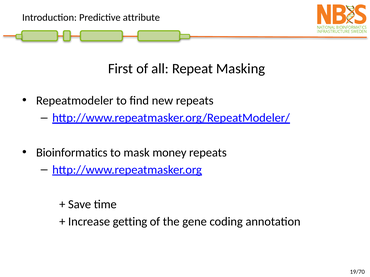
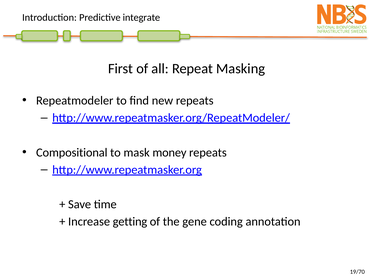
attribute: attribute -> integrate (141, 18)
Bioinformatics: Bioinformatics -> Compositional (72, 153)
